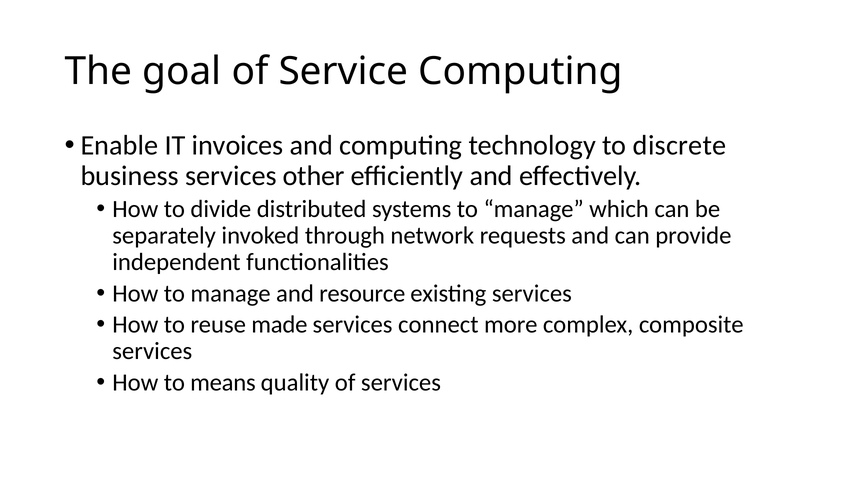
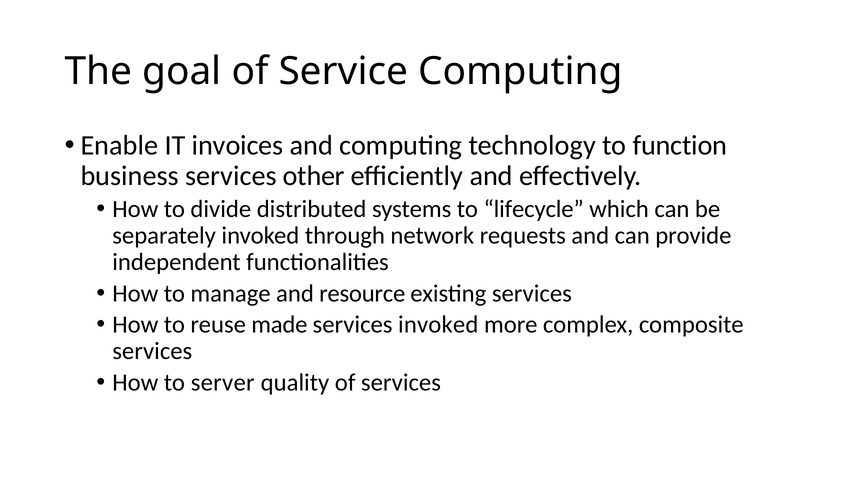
discrete: discrete -> function (680, 145)
systems to manage: manage -> lifecycle (534, 209)
services connect: connect -> invoked (438, 325)
means: means -> server (223, 382)
